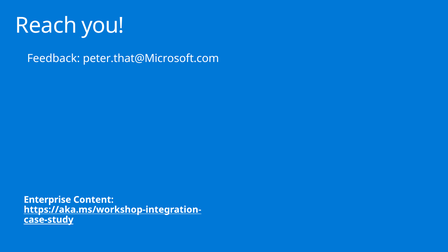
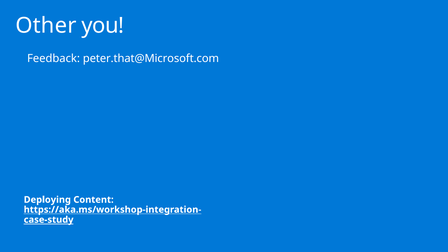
Reach: Reach -> Other (46, 26)
Enterprise: Enterprise -> Deploying (47, 200)
